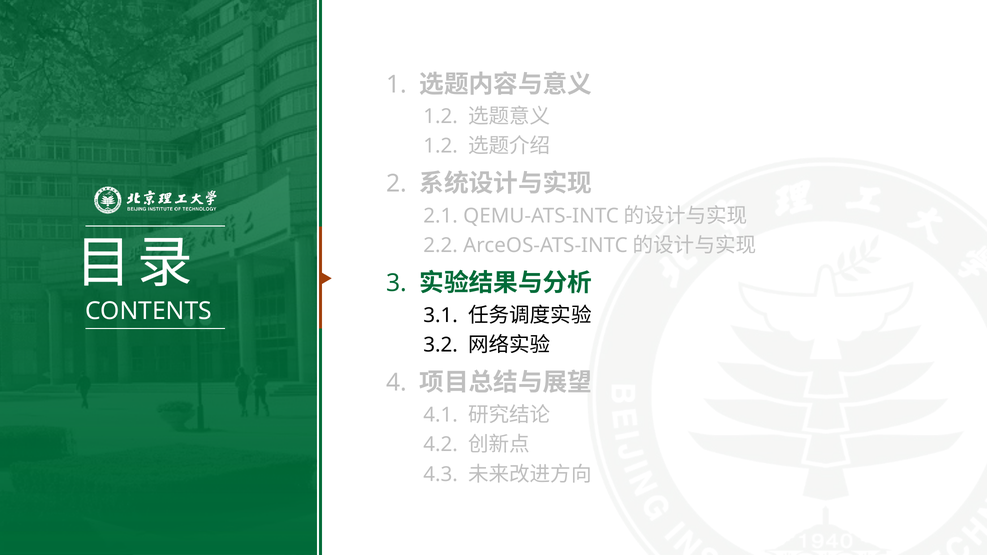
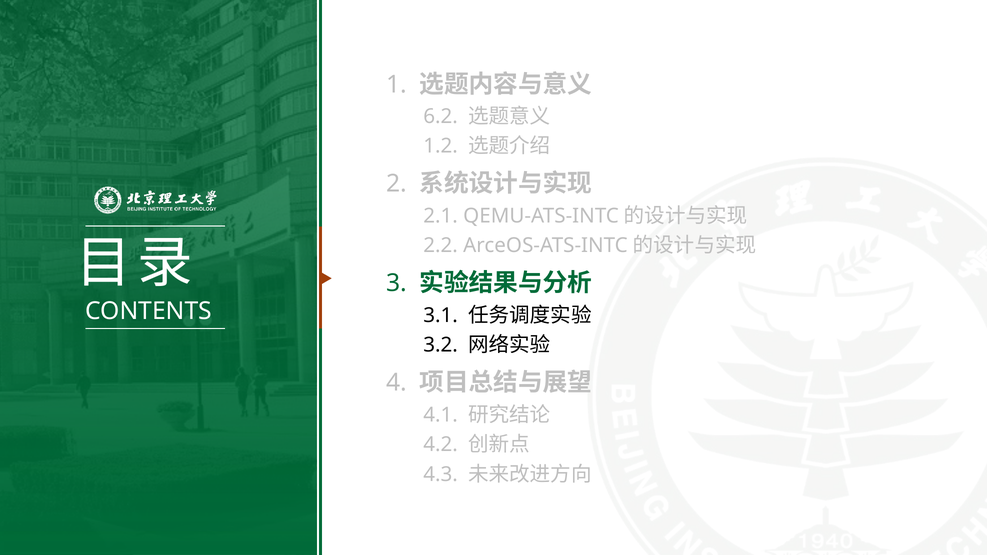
1.2: 1.2 -> 6.2 (441, 116)
